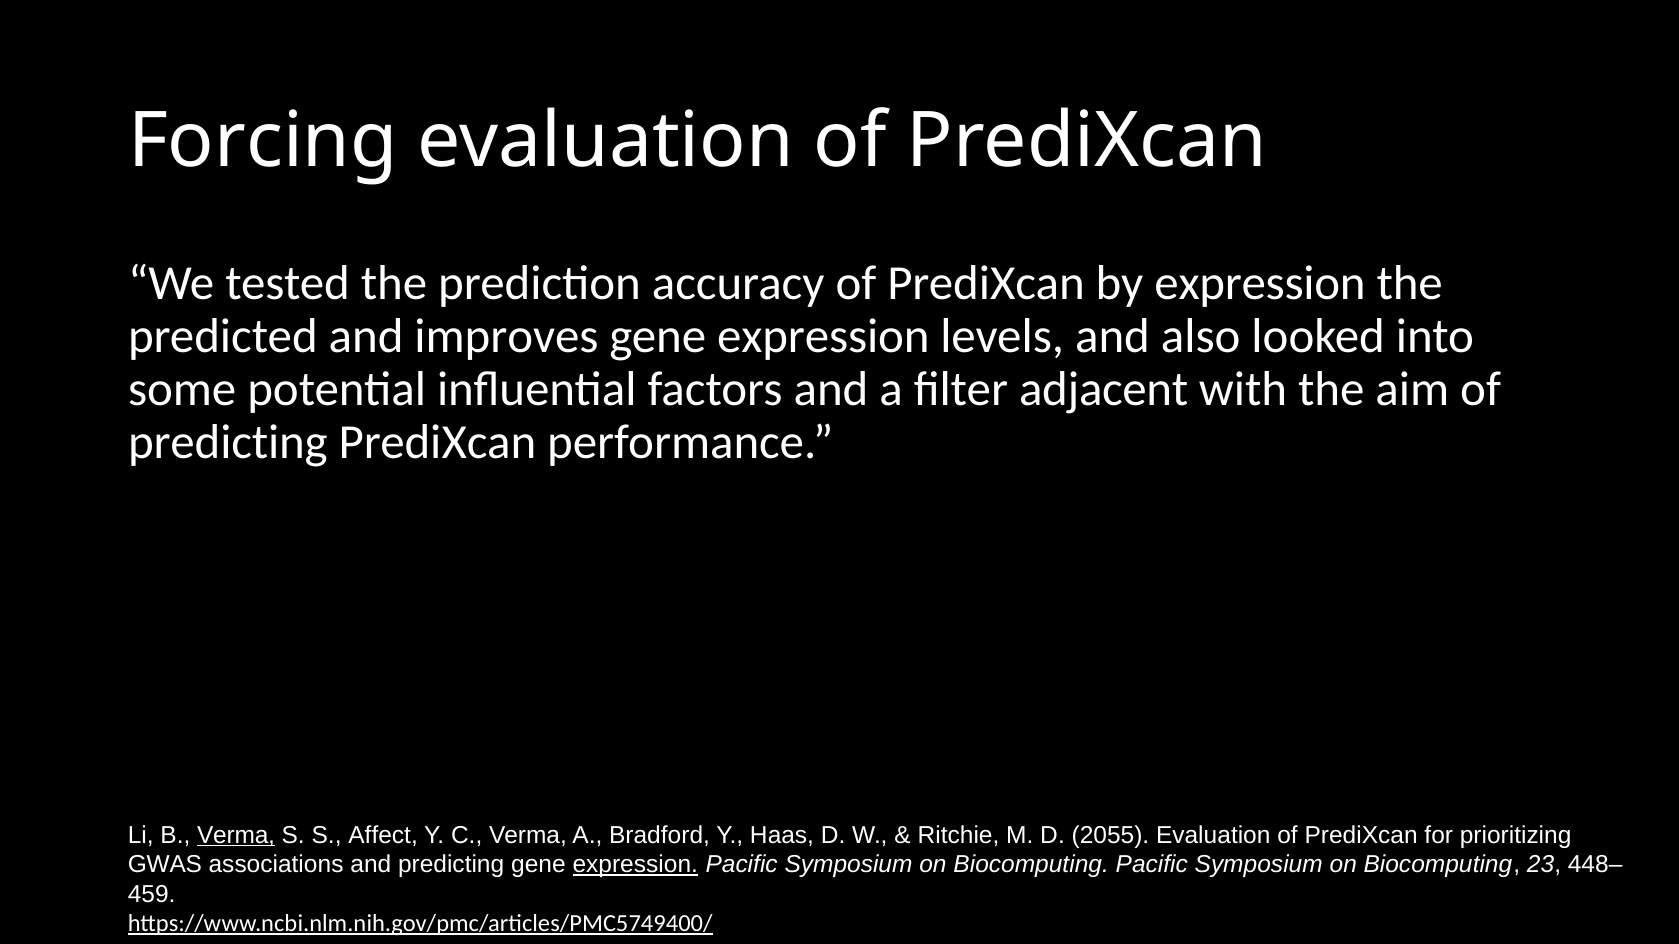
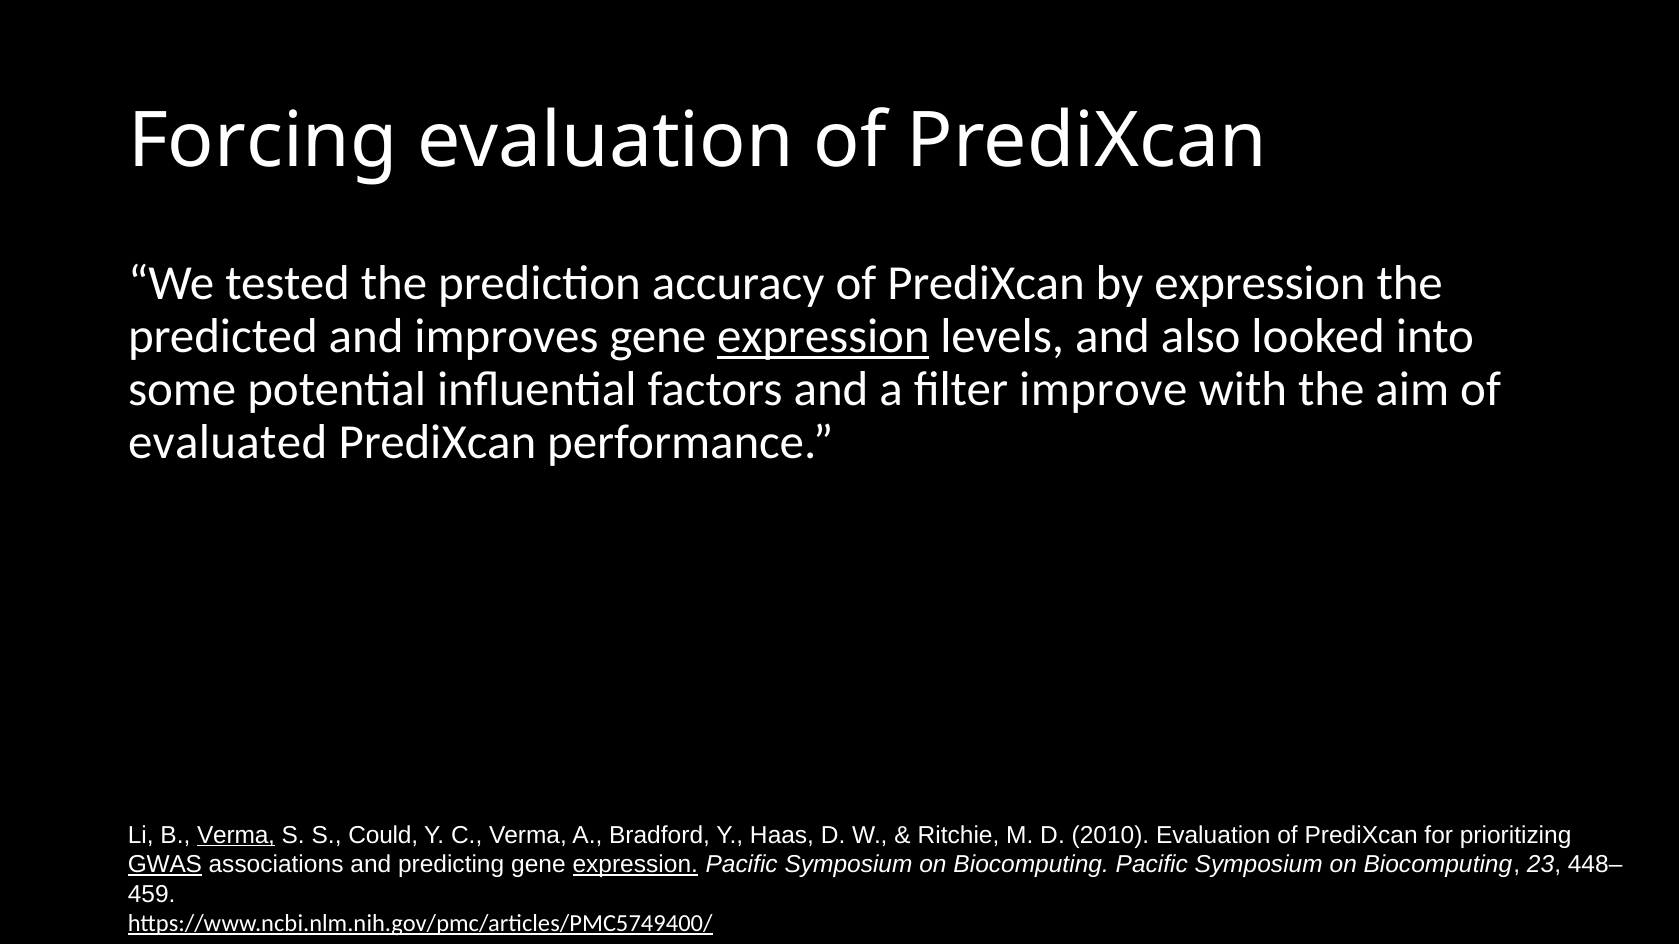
expression underline: none -> present (823, 337)
adjacent: adjacent -> improve (1103, 389)
predicting: predicting -> evaluated (228, 442)
Affect: Affect -> Could (383, 836)
2055: 2055 -> 2010 (1110, 836)
GWAS underline: none -> present (165, 865)
